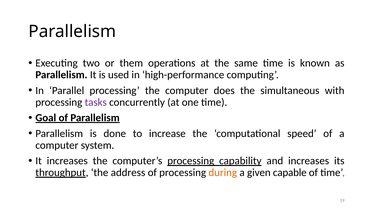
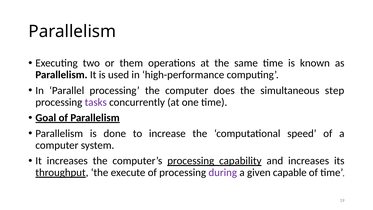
with: with -> step (335, 90)
address: address -> execute (128, 172)
during colour: orange -> purple (223, 172)
